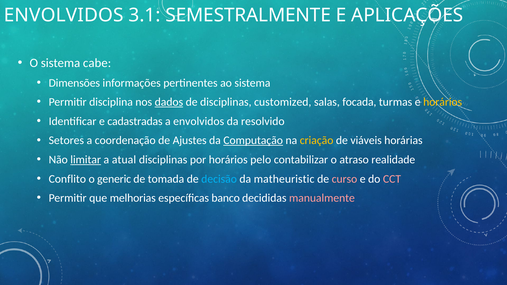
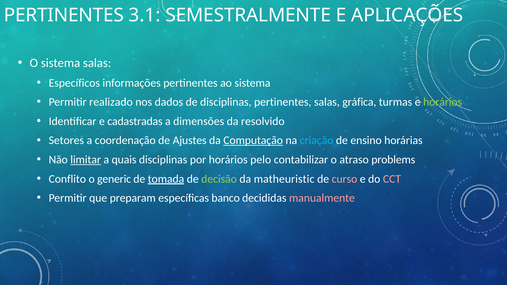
ENVOLVIDOS: ENVOLVIDOS -> PERTINENTES (64, 15)
sistema cabe: cabe -> salas (97, 63)
Dimensões: Dimensões -> Específicos (74, 83)
disciplina: disciplina -> realizado (111, 102)
dados underline: present -> none (169, 102)
disciplinas customized: customized -> pertinentes (283, 102)
focada: focada -> gráfica (359, 102)
horários colour: yellow -> light green (443, 102)
a envolvidos: envolvidos -> dimensões (199, 121)
criação colour: yellow -> light blue (317, 141)
viáveis: viáveis -> ensino (366, 141)
atual: atual -> quais (124, 160)
realidade: realidade -> problems (393, 160)
tomada underline: none -> present (166, 179)
decisão colour: light blue -> light green (219, 179)
melhorias: melhorias -> preparam (133, 198)
